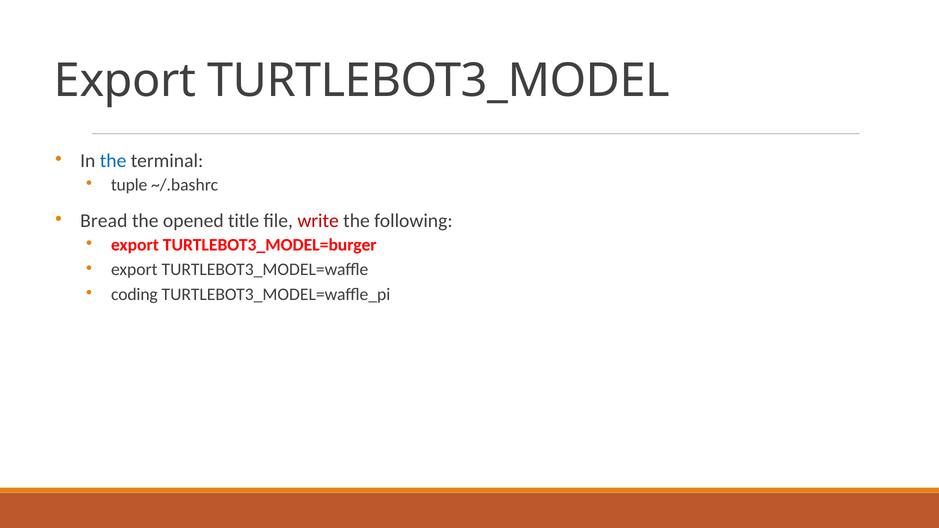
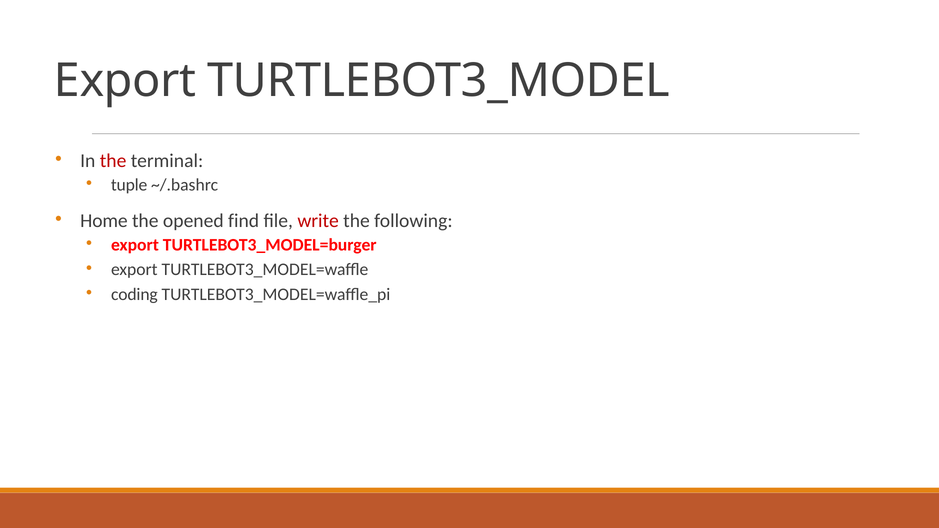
the colour: blue -> red (113, 161)
Bread: Bread -> Home (104, 221)
title: title -> find (244, 221)
